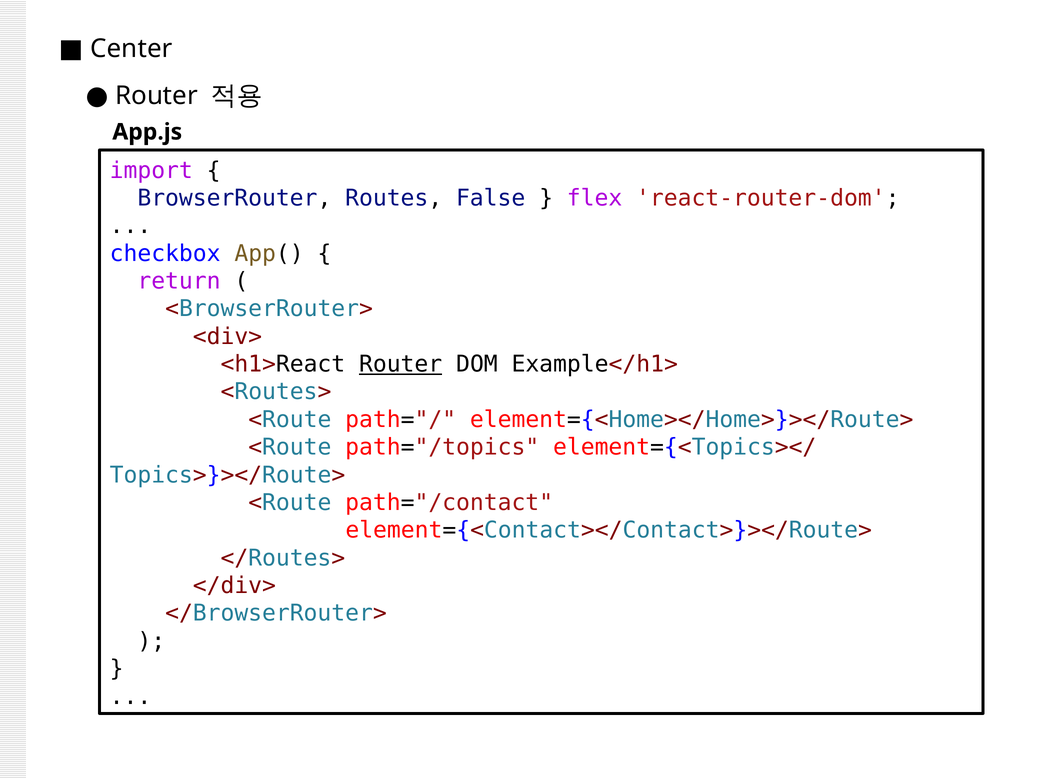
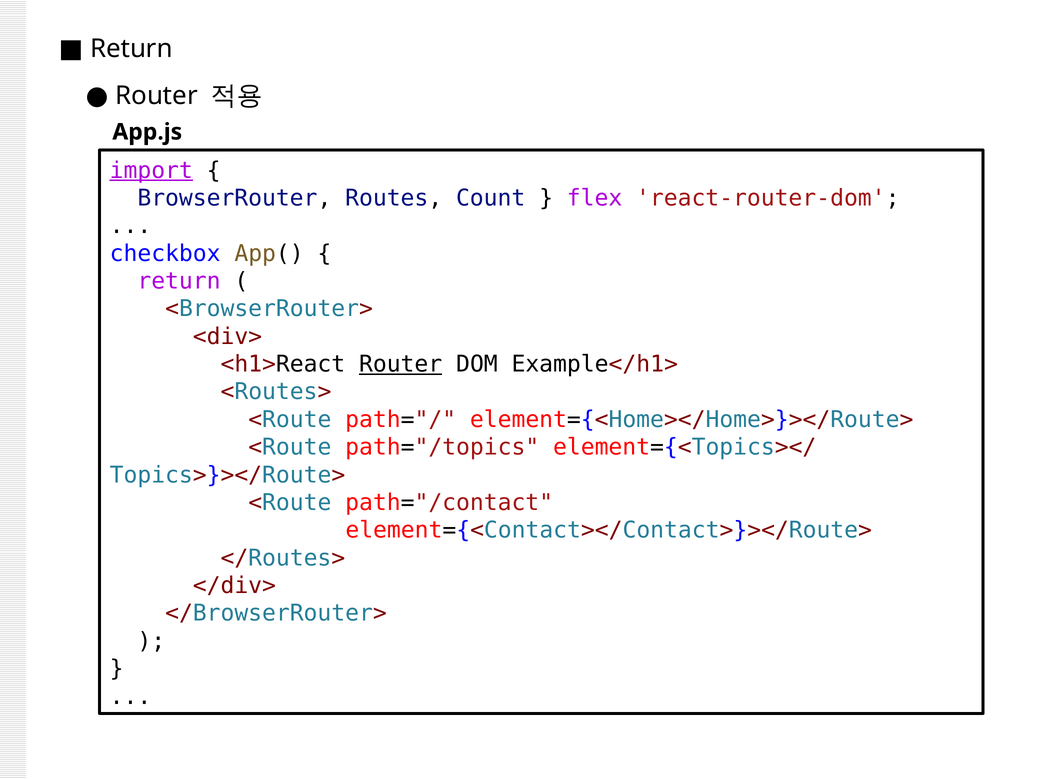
Center: Center -> Return (131, 49)
import underline: none -> present (151, 170)
False: False -> Count (491, 198)
